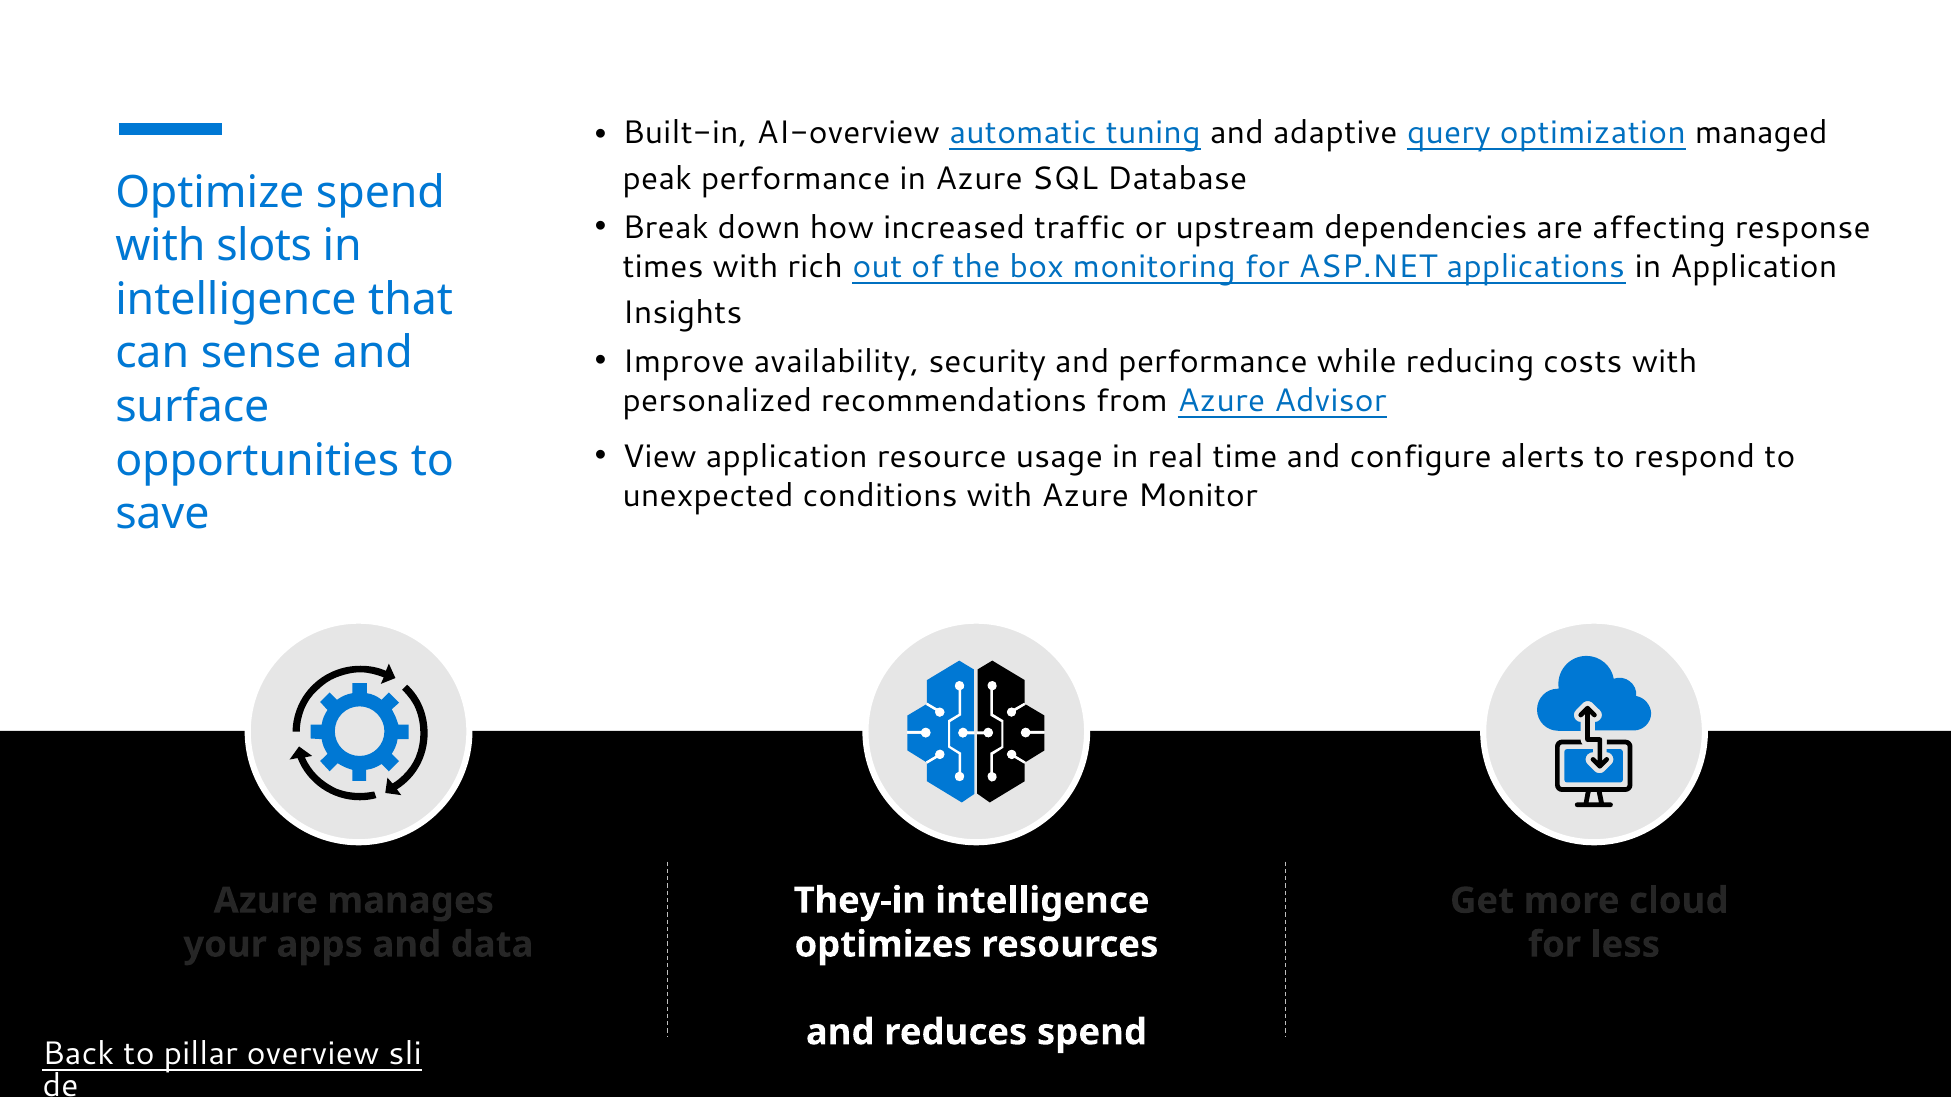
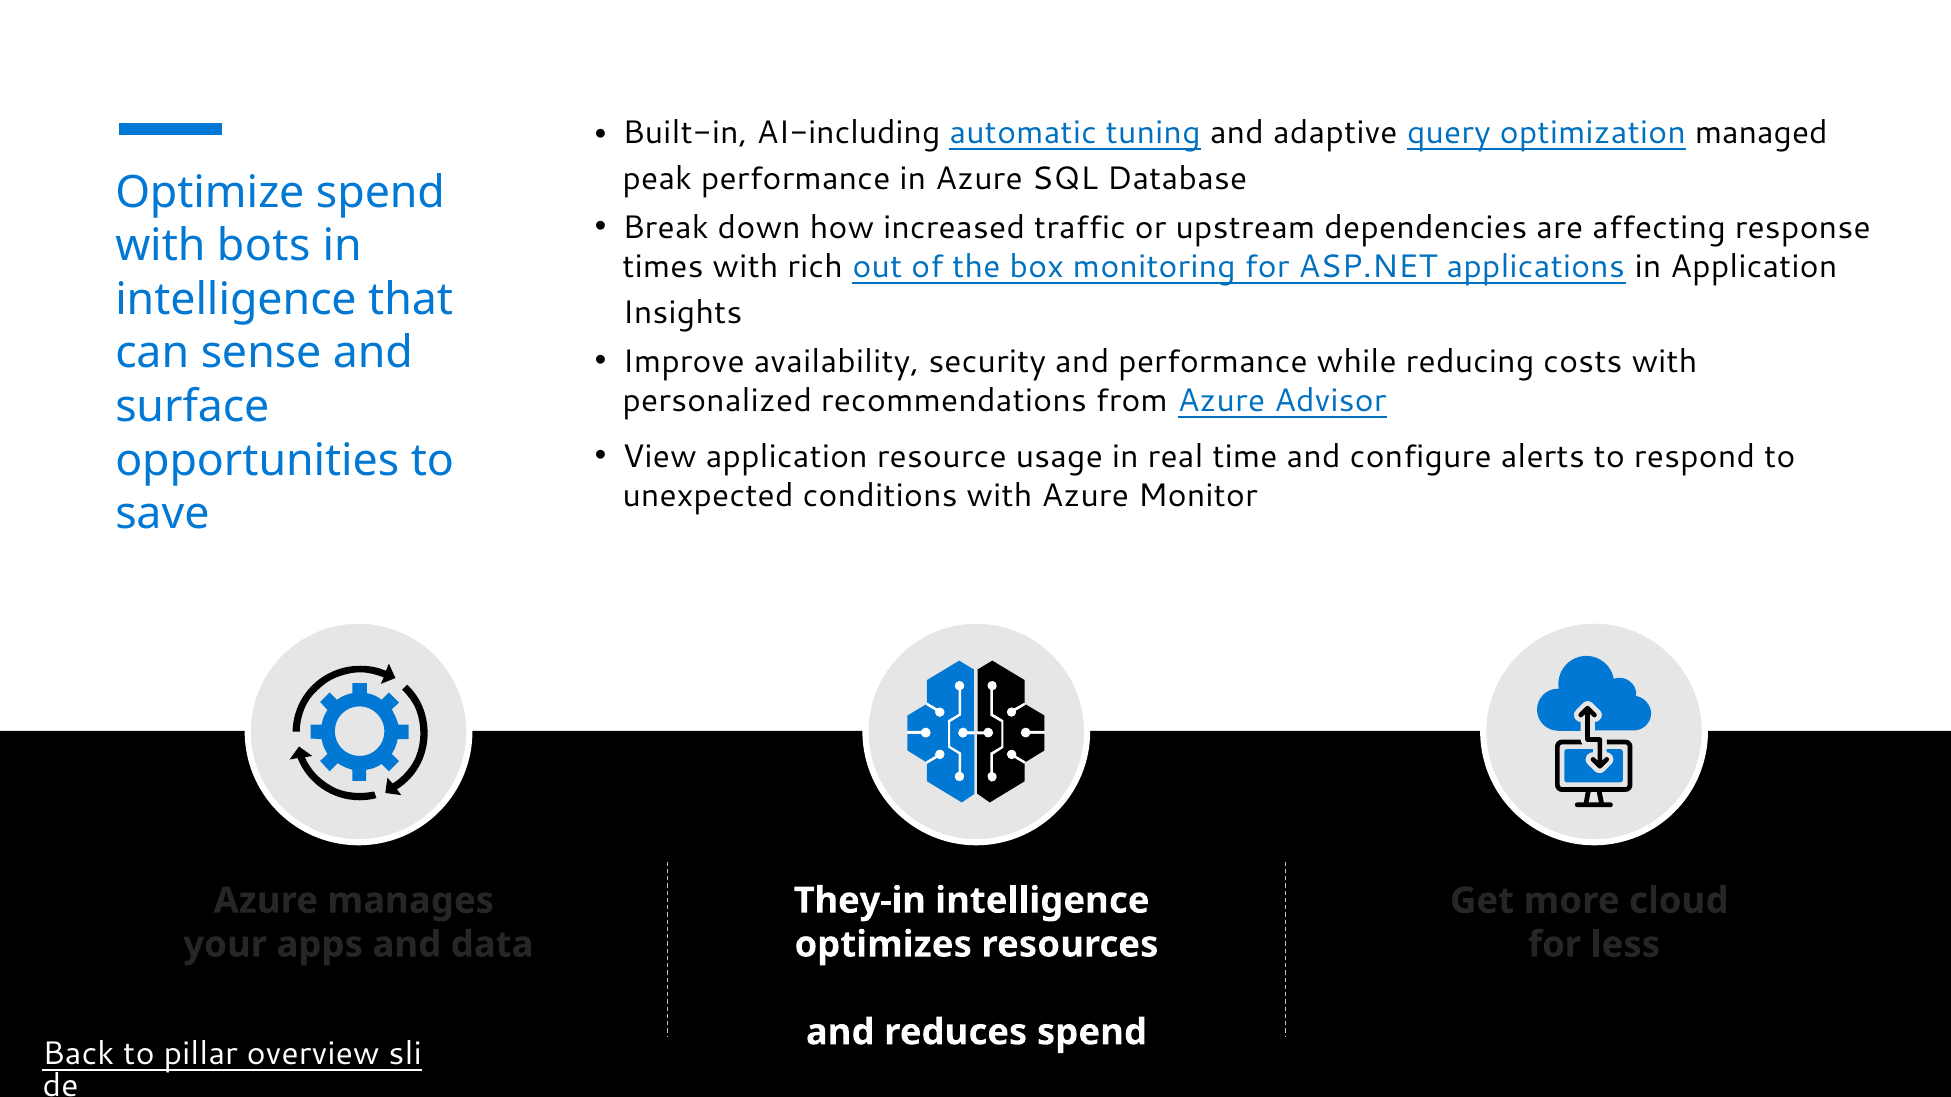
AI-overview: AI-overview -> AI-including (848, 133)
slots: slots -> bots (264, 246)
